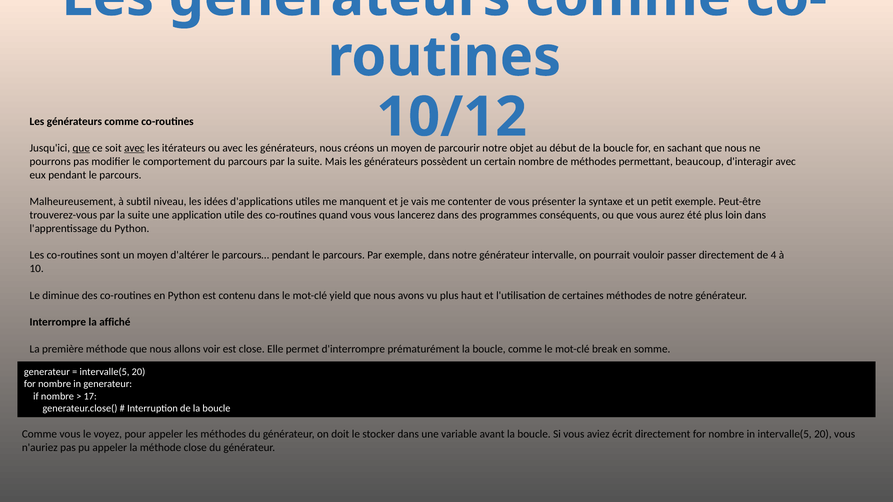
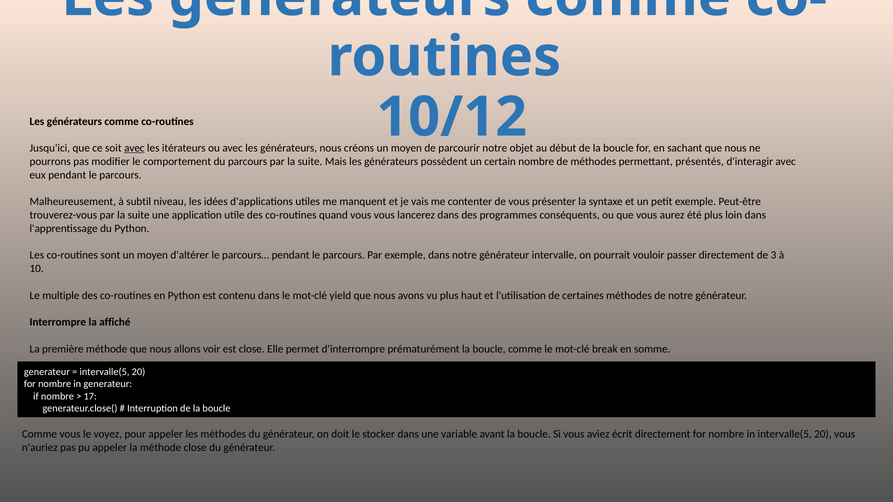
que underline: present -> none (81, 148)
beaucoup: beaucoup -> présentés (700, 162)
4: 4 -> 3 (773, 255)
diminue: diminue -> multiple (61, 296)
